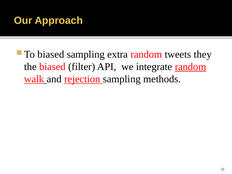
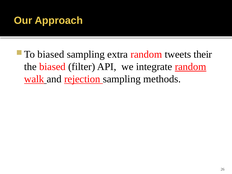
they: they -> their (203, 54)
